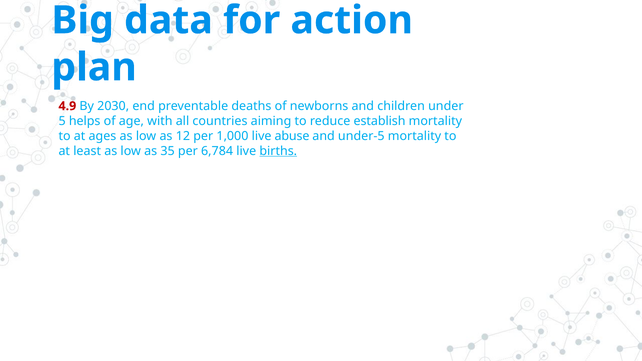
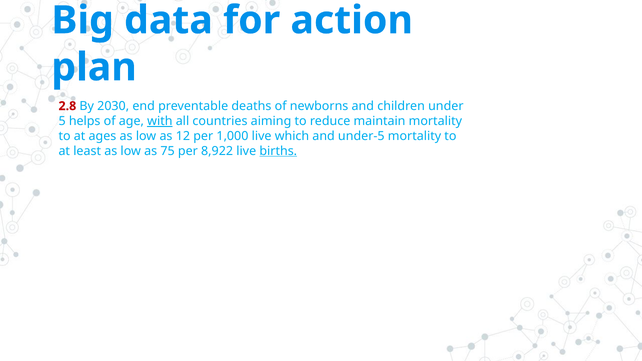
4.9: 4.9 -> 2.8 (67, 106)
with underline: none -> present (160, 121)
establish: establish -> maintain (380, 121)
abuse: abuse -> which (292, 136)
35: 35 -> 75 (168, 151)
6,784: 6,784 -> 8,922 (217, 151)
